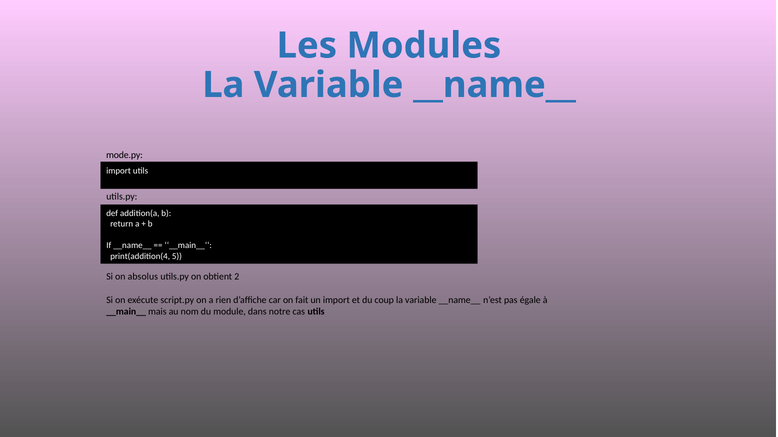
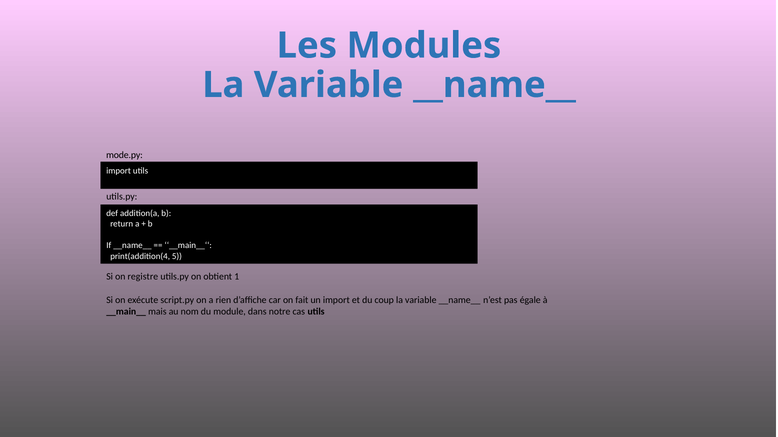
absolus: absolus -> registre (143, 277)
2: 2 -> 1 (237, 277)
